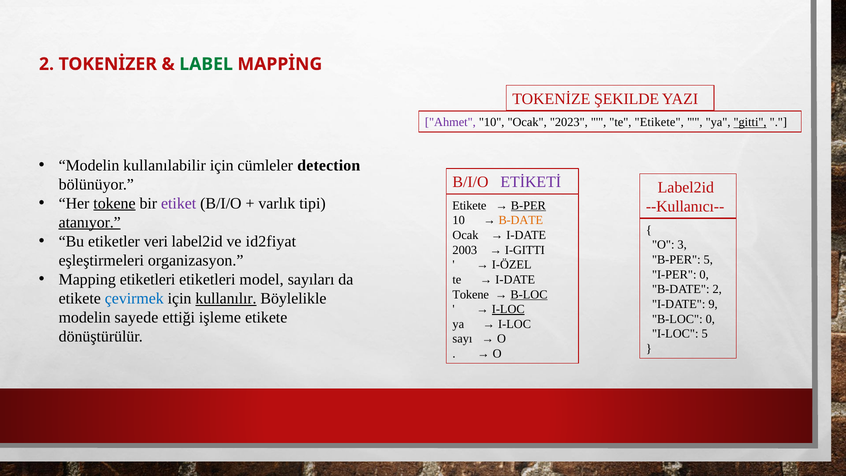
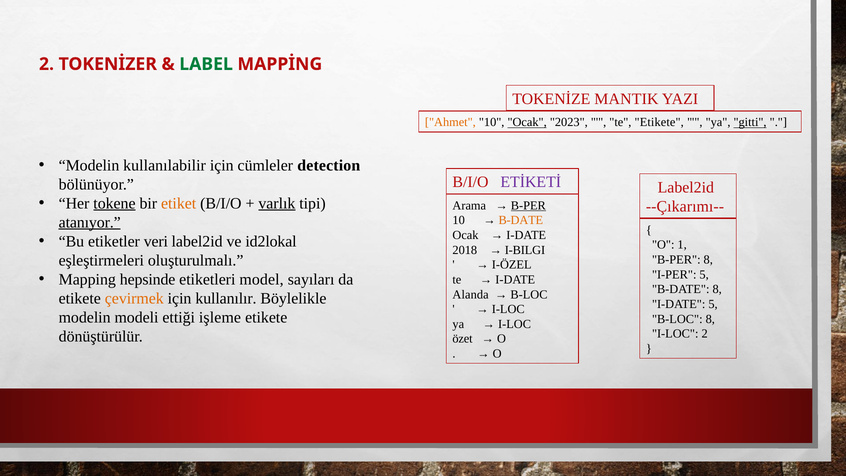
ŞEKILDE: ŞEKILDE -> MANTIK (626, 99)
Ahmet colour: purple -> orange (450, 122)
Ocak underline: none -> present (527, 122)
etiket colour: purple -> orange (179, 203)
varlık underline: none -> present (277, 203)
--Kullanıcı--: --Kullanıcı-- -> --Çıkarımı-- (685, 206)
Etikete: Etikete -> Arama (469, 205)
id2fiyat: id2fiyat -> id2lokal (271, 241)
3: 3 -> 1 (682, 245)
2003: 2003 -> 2018 (465, 250)
I-GITTI: I-GITTI -> I-BILGI (525, 250)
organizasyon: organizasyon -> oluşturulmalı (196, 260)
B-PER 5: 5 -> 8 (708, 260)
I-PER 0: 0 -> 5 (704, 274)
Mapping etiketleri: etiketleri -> hepsinde (148, 279)
B-DATE 2: 2 -> 8 (717, 289)
Tokene: Tokene -> Alanda (471, 294)
B-LOC underline: present -> none (529, 294)
çevirmek colour: blue -> orange (134, 298)
kullanılır underline: present -> none (226, 298)
I-DATE 9: 9 -> 5 (713, 304)
I-LOC underline: present -> none (508, 309)
sayede: sayede -> modeli (137, 318)
B-LOC 0: 0 -> 8 (710, 319)
I-LOC 5: 5 -> 2 (705, 334)
sayı: sayı -> özet (462, 339)
